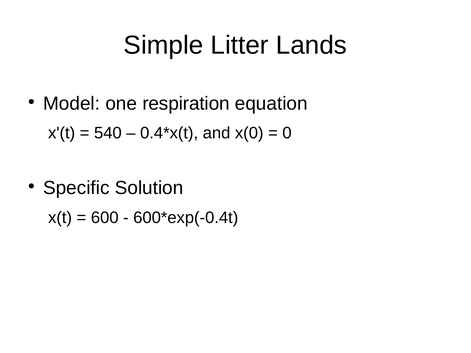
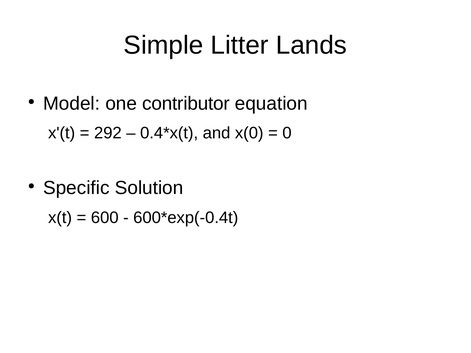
respiration: respiration -> contributor (186, 104)
540: 540 -> 292 (108, 133)
